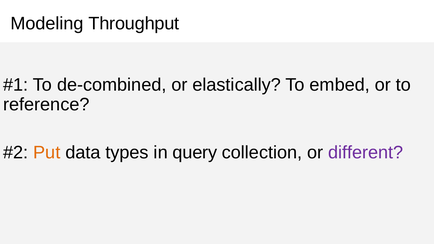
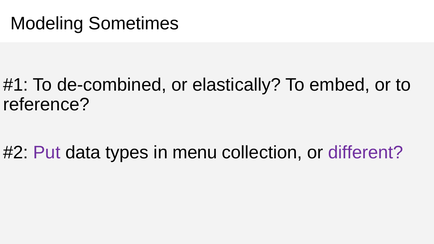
Throughput: Throughput -> Sometimes (134, 23)
Put colour: orange -> purple (47, 153)
query: query -> menu (195, 153)
